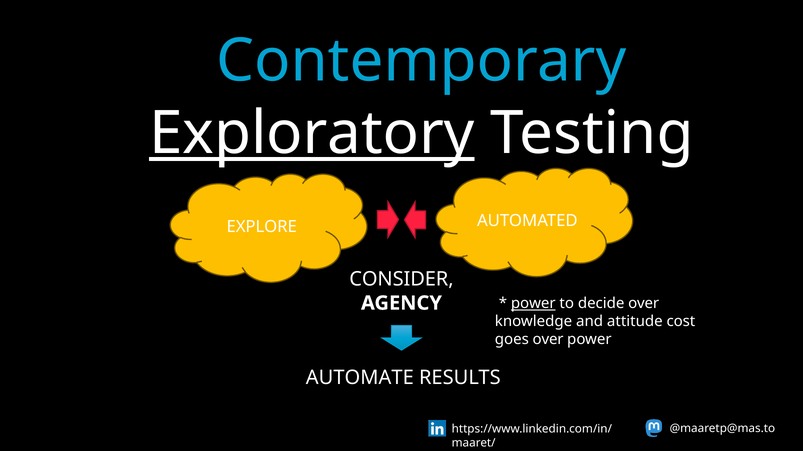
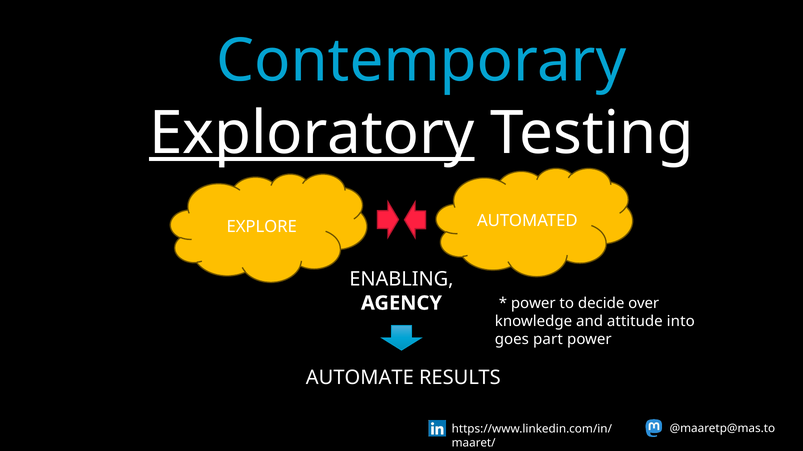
CONSIDER: CONSIDER -> ENABLING (401, 279)
power underline: present -> none (533, 304)
cost: cost -> into (681, 322)
goes over: over -> part (548, 340)
